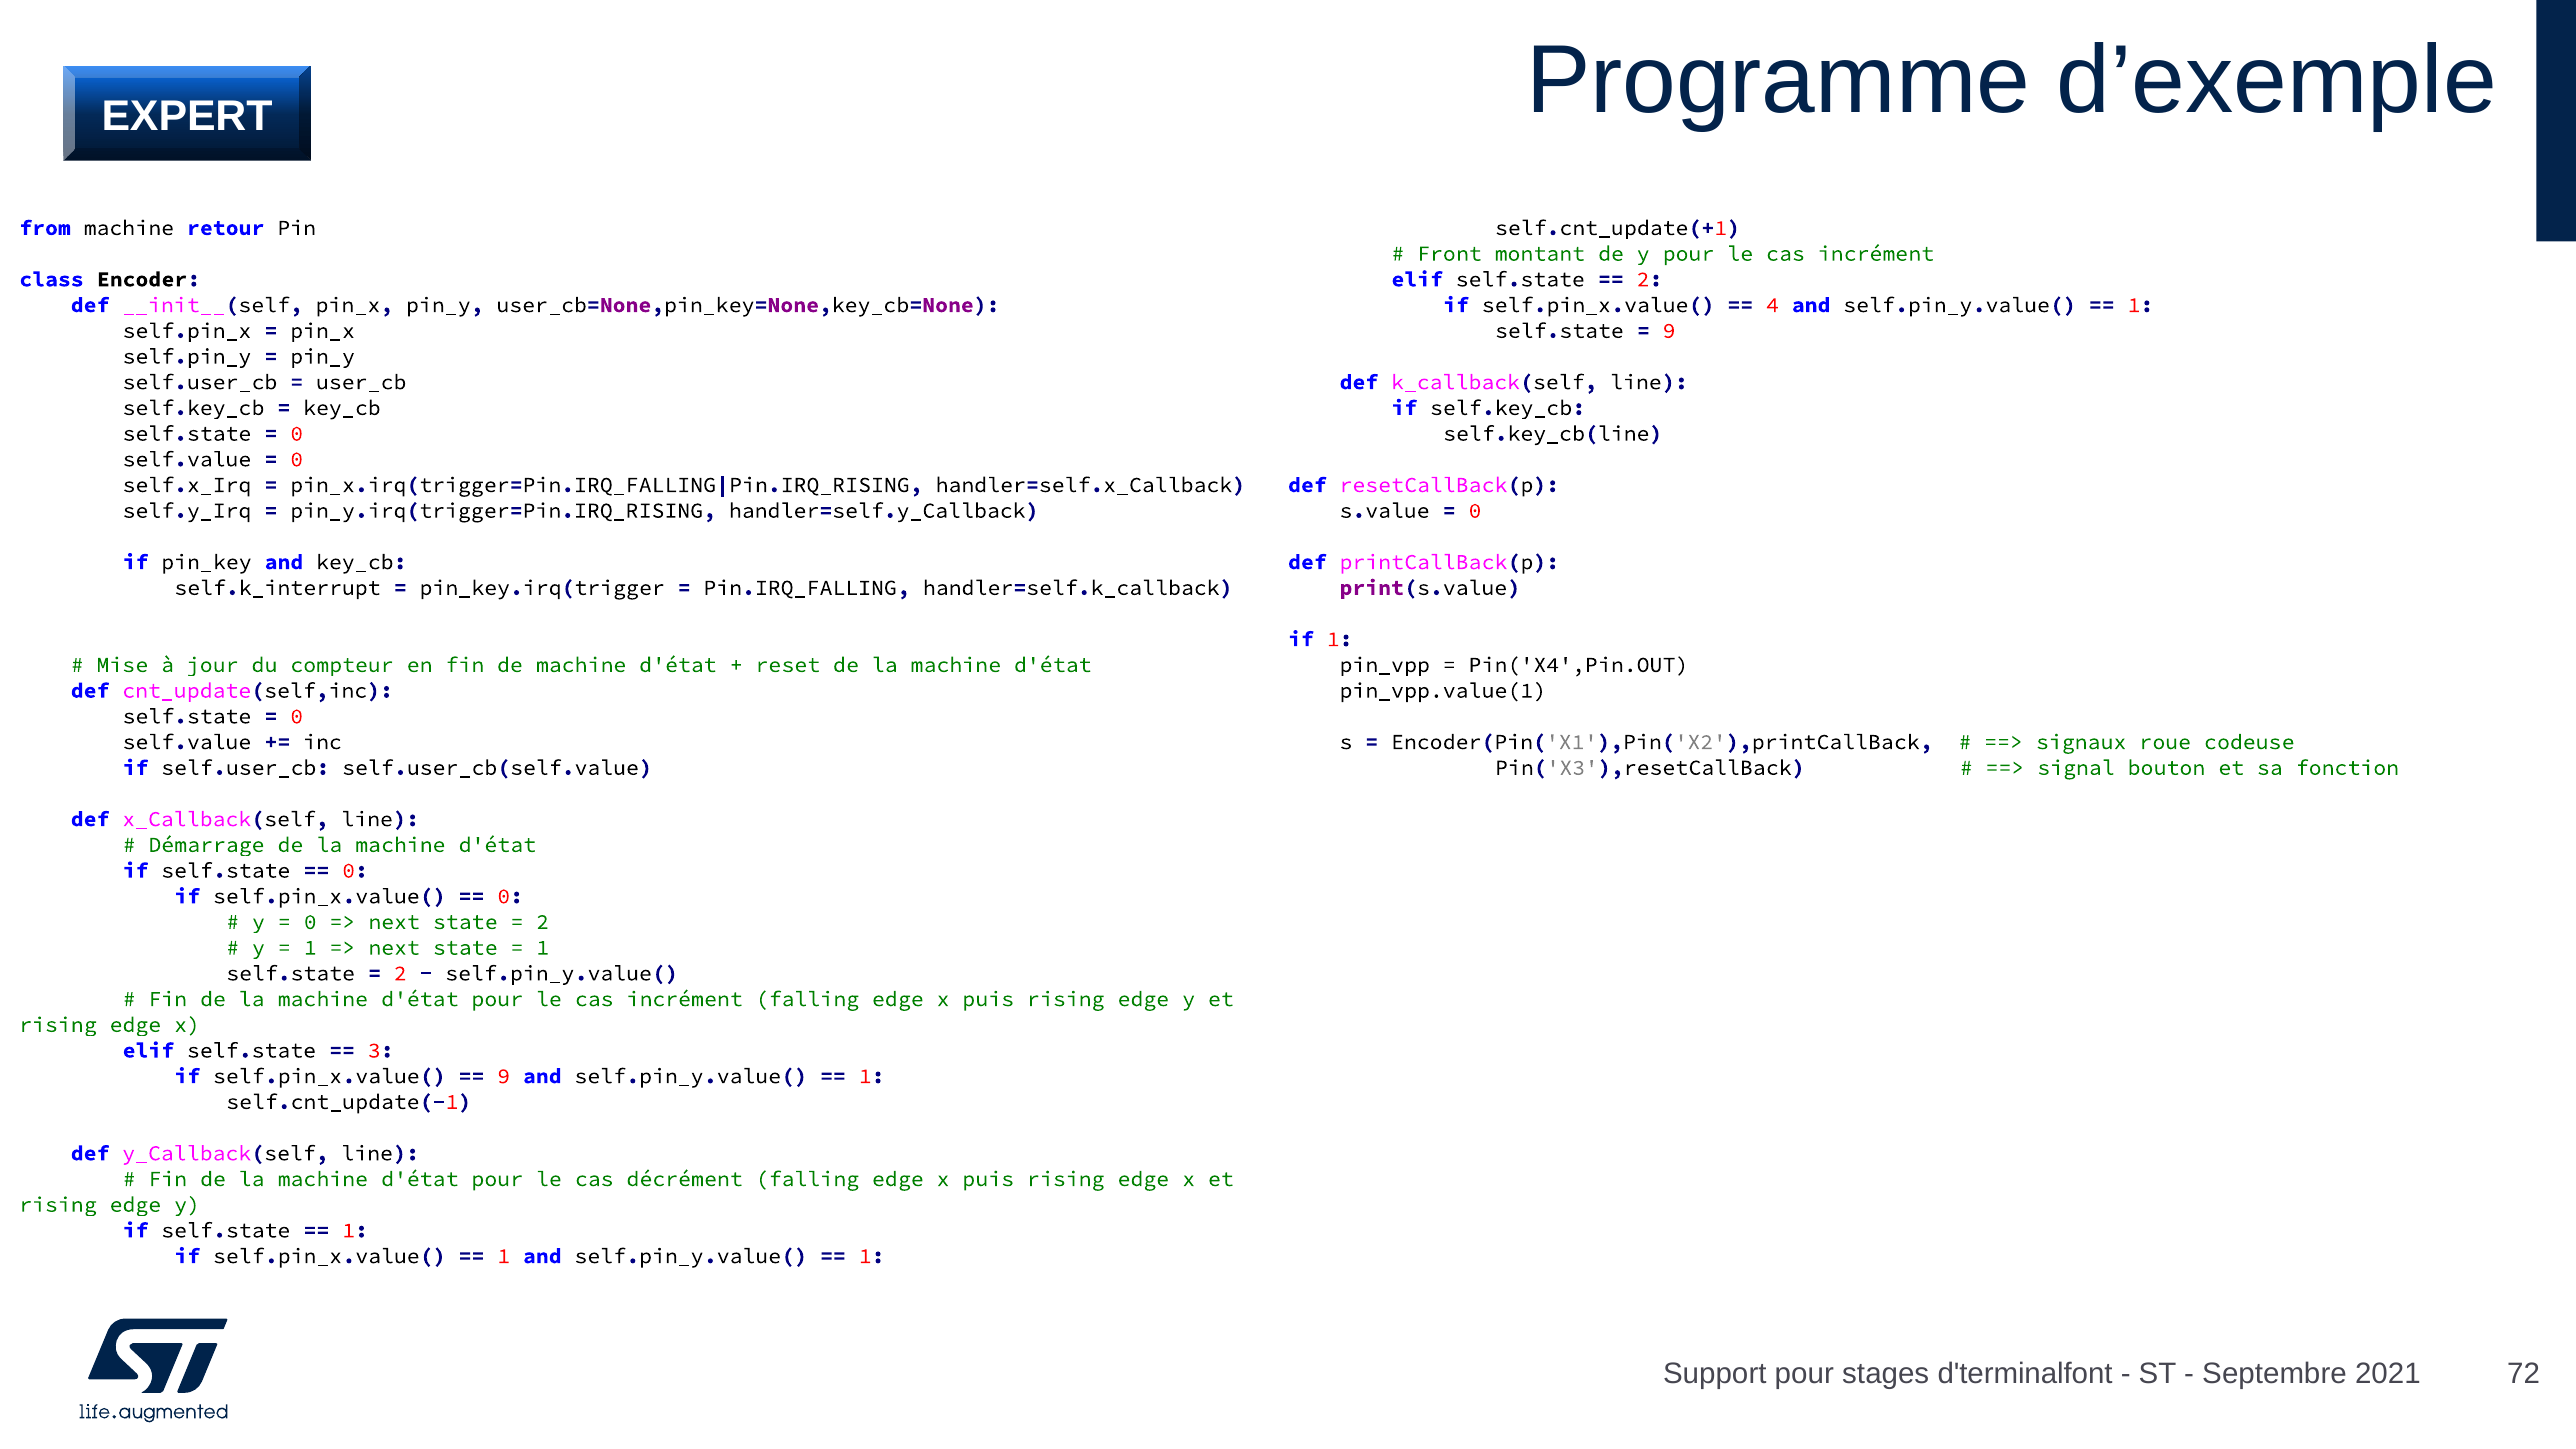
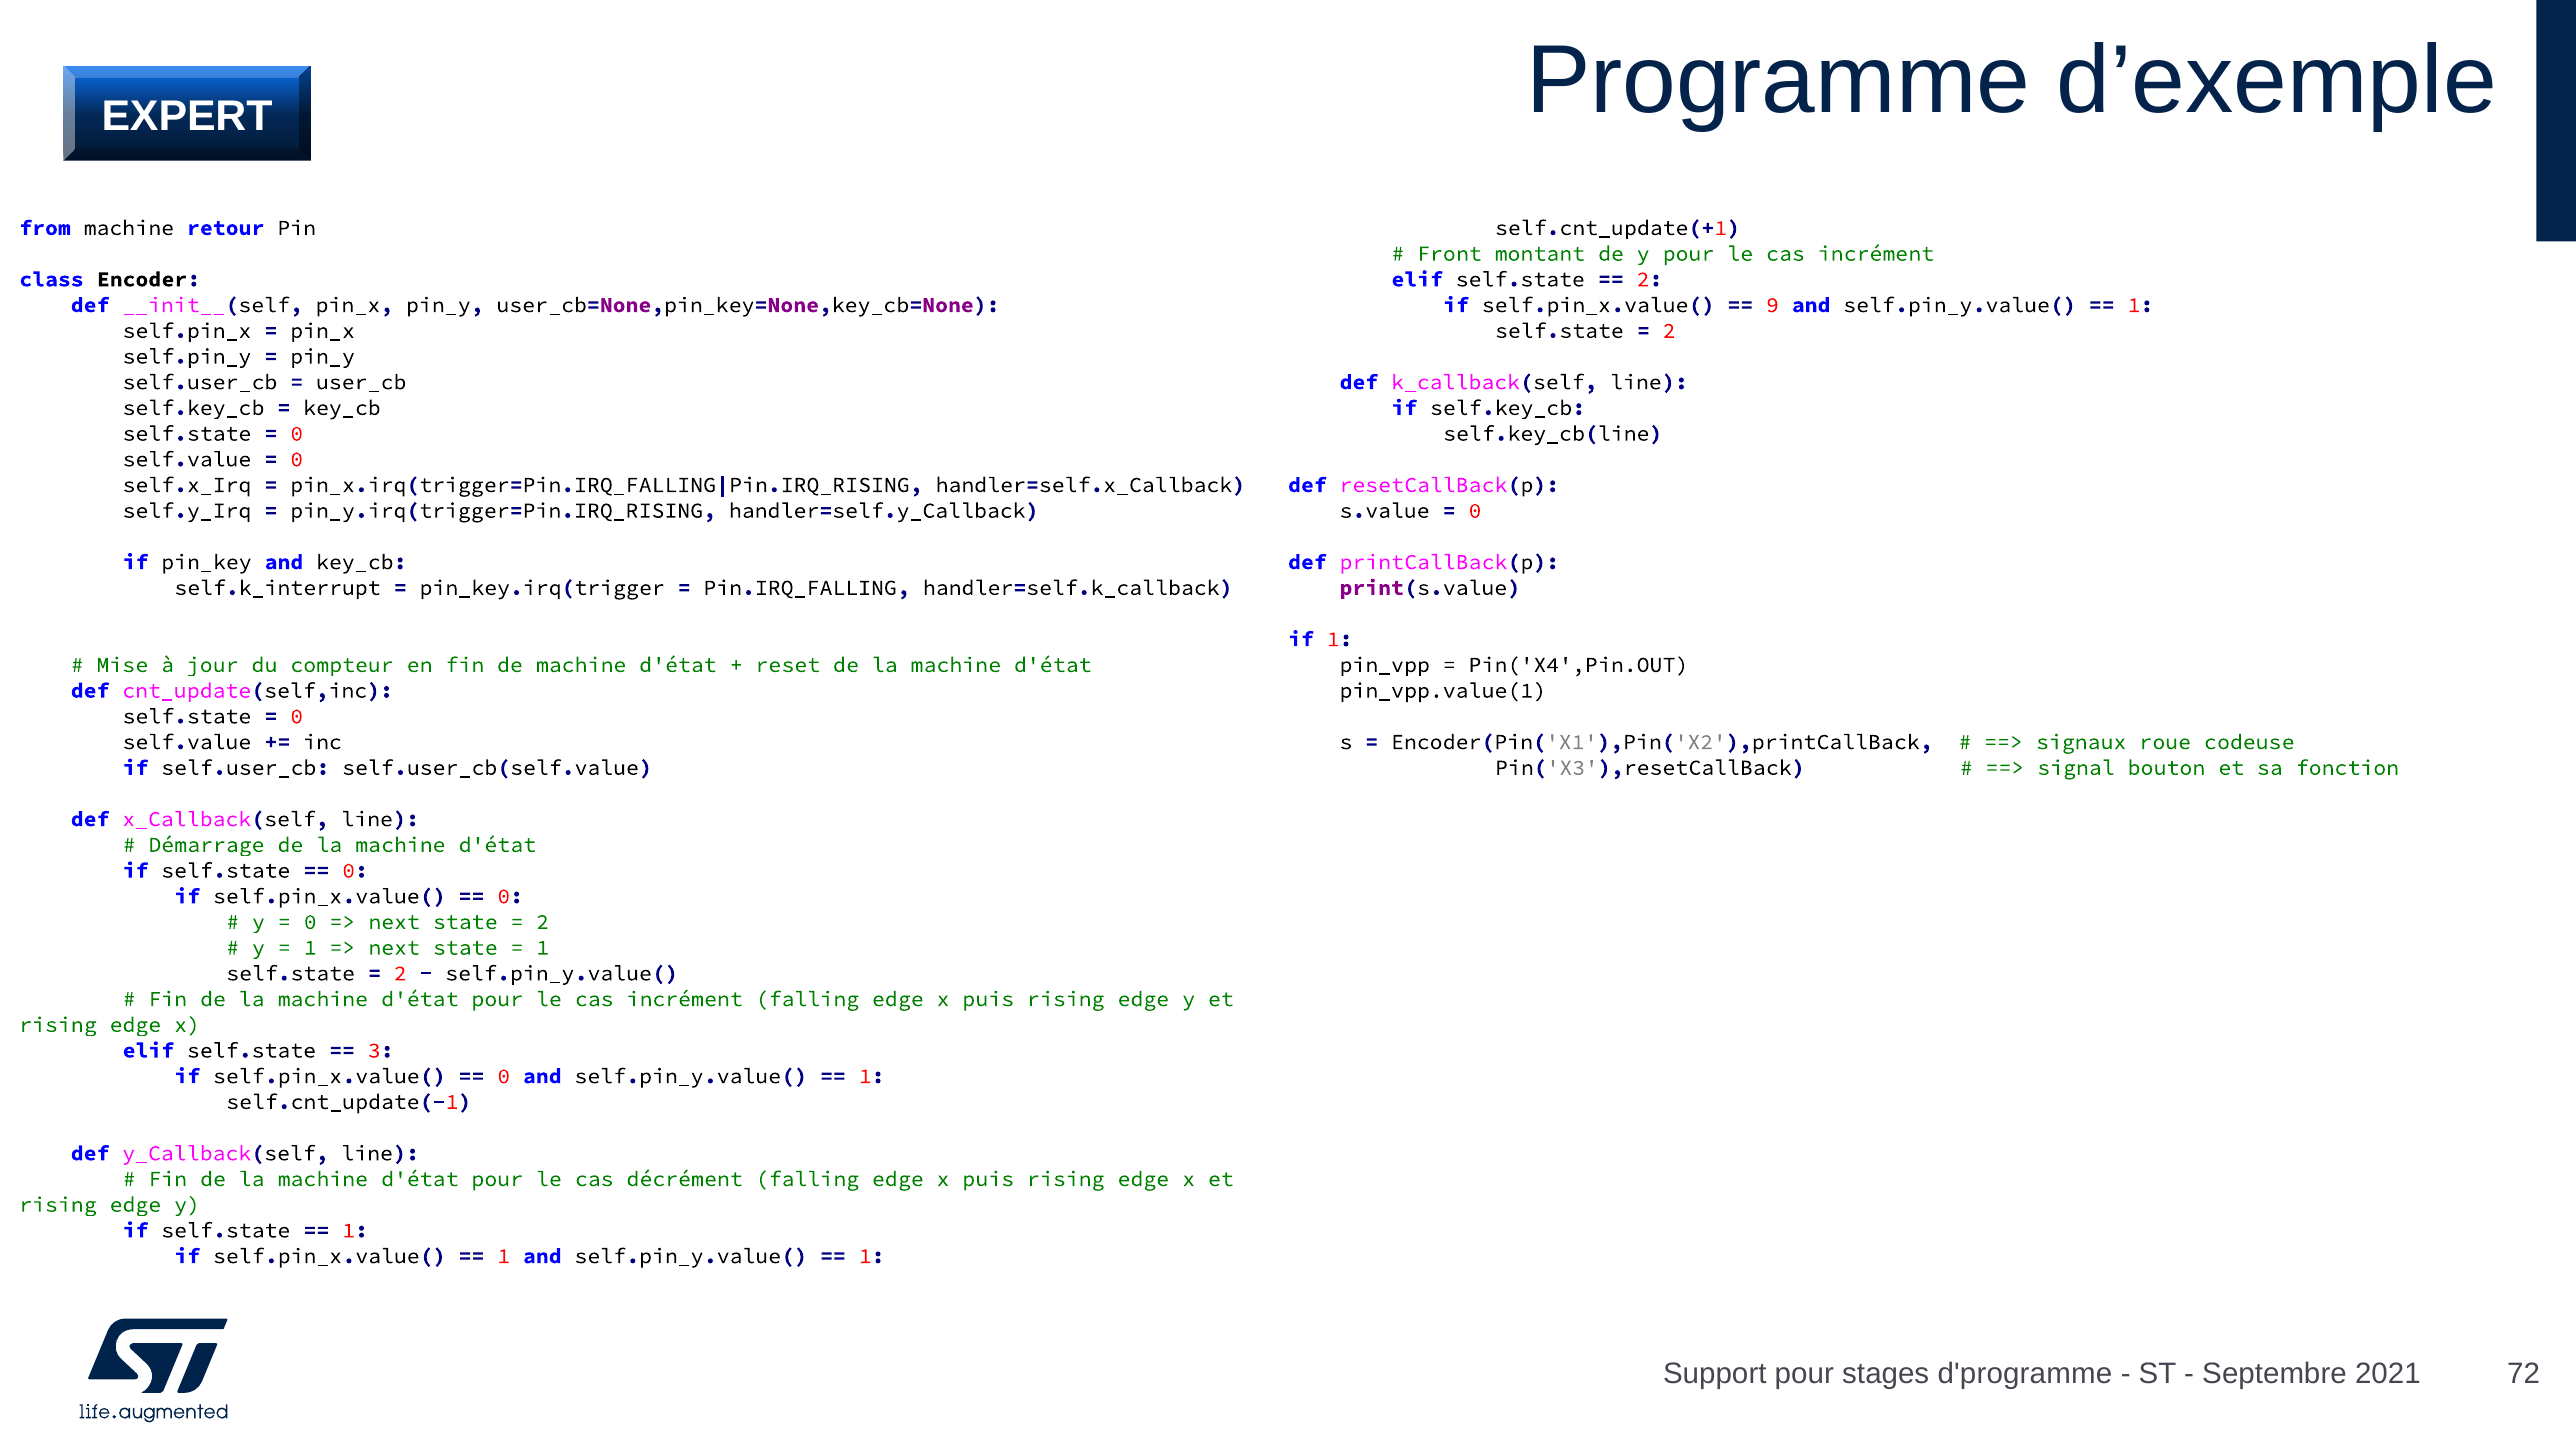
4: 4 -> 9 (1773, 305)
9: 9 -> 2 (1669, 331)
9: 9 -> 0 (504, 1076)
d'terminalfont: d'terminalfont -> d'programme (2025, 1374)
